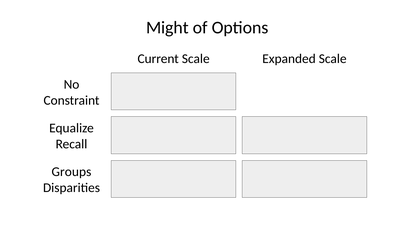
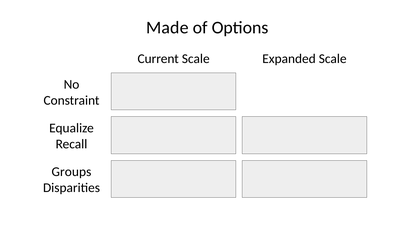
Might: Might -> Made (167, 28)
